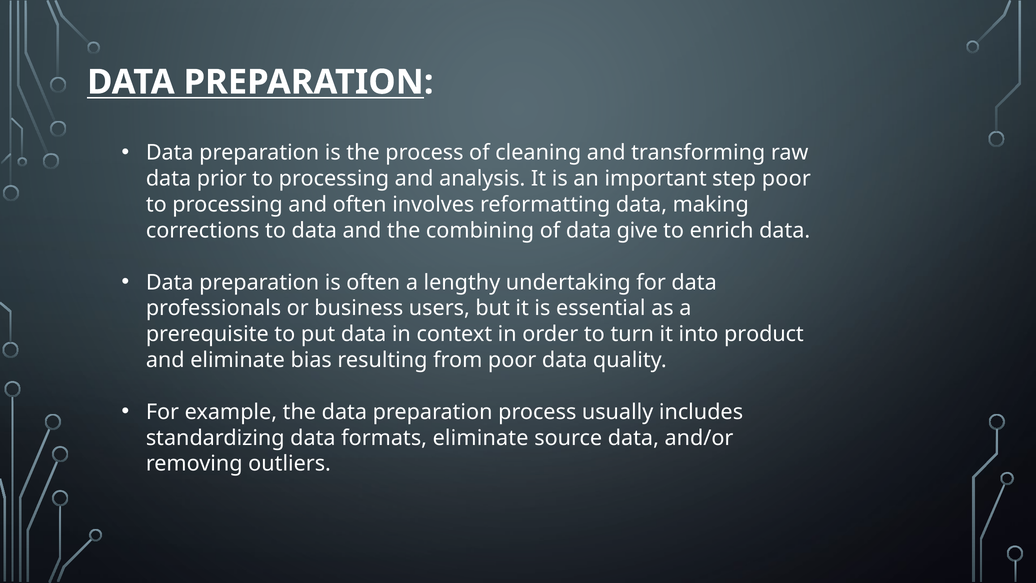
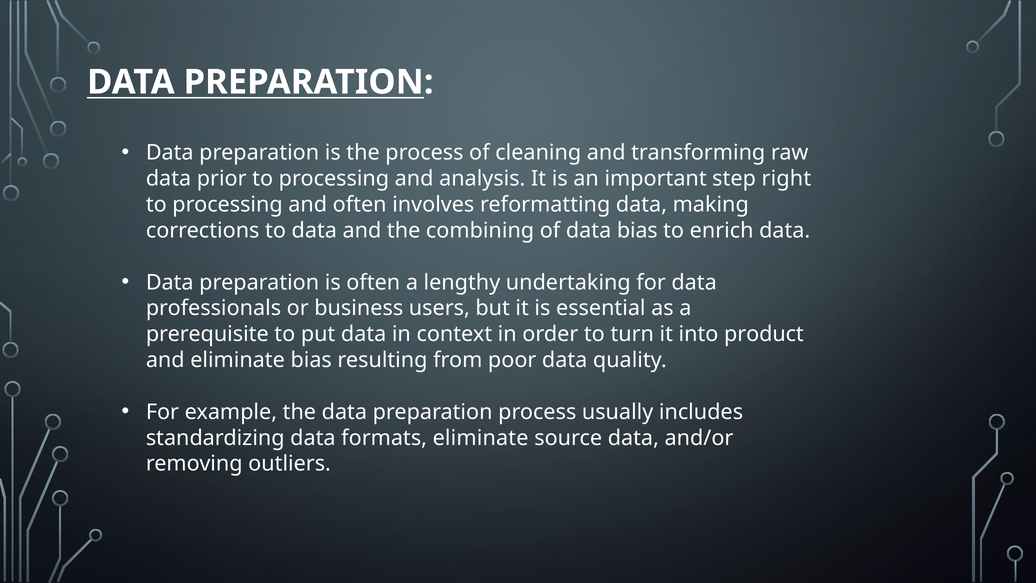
step poor: poor -> right (786, 179)
data give: give -> bias (637, 230)
